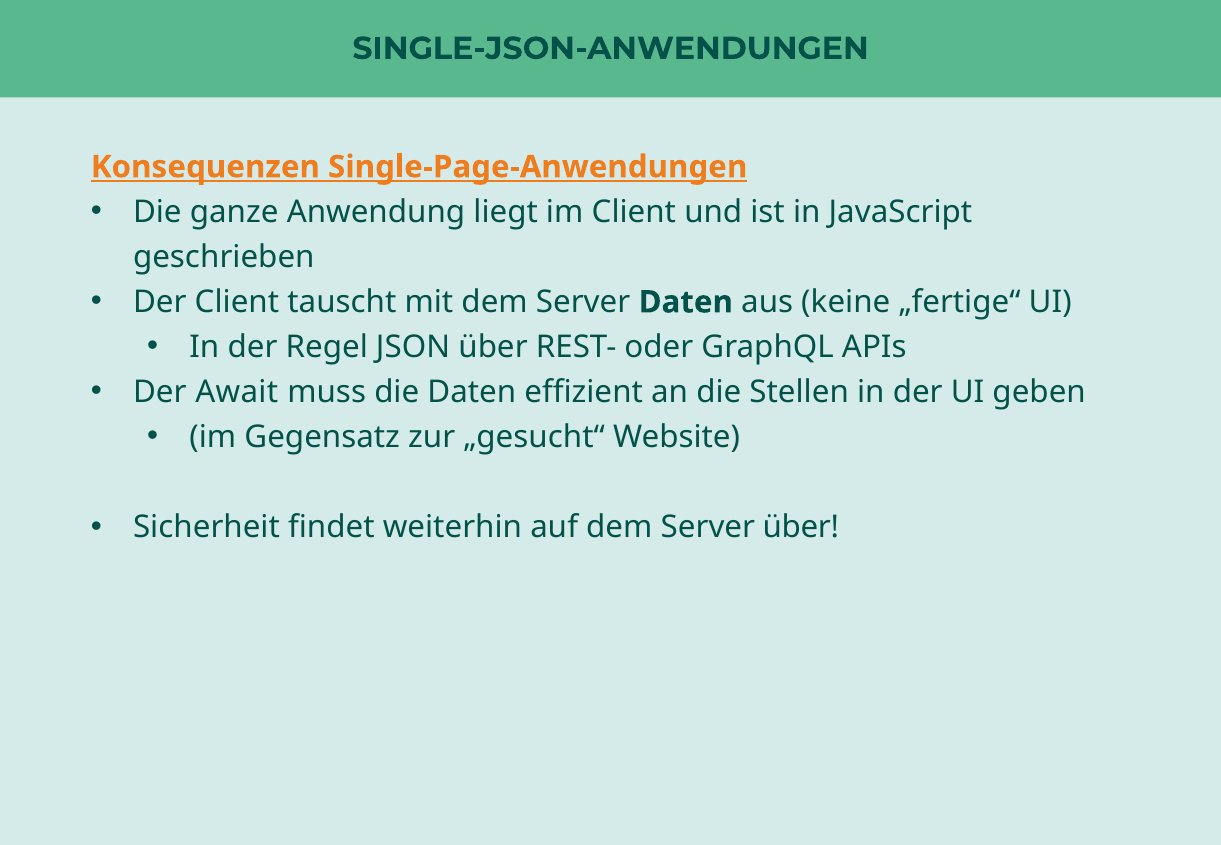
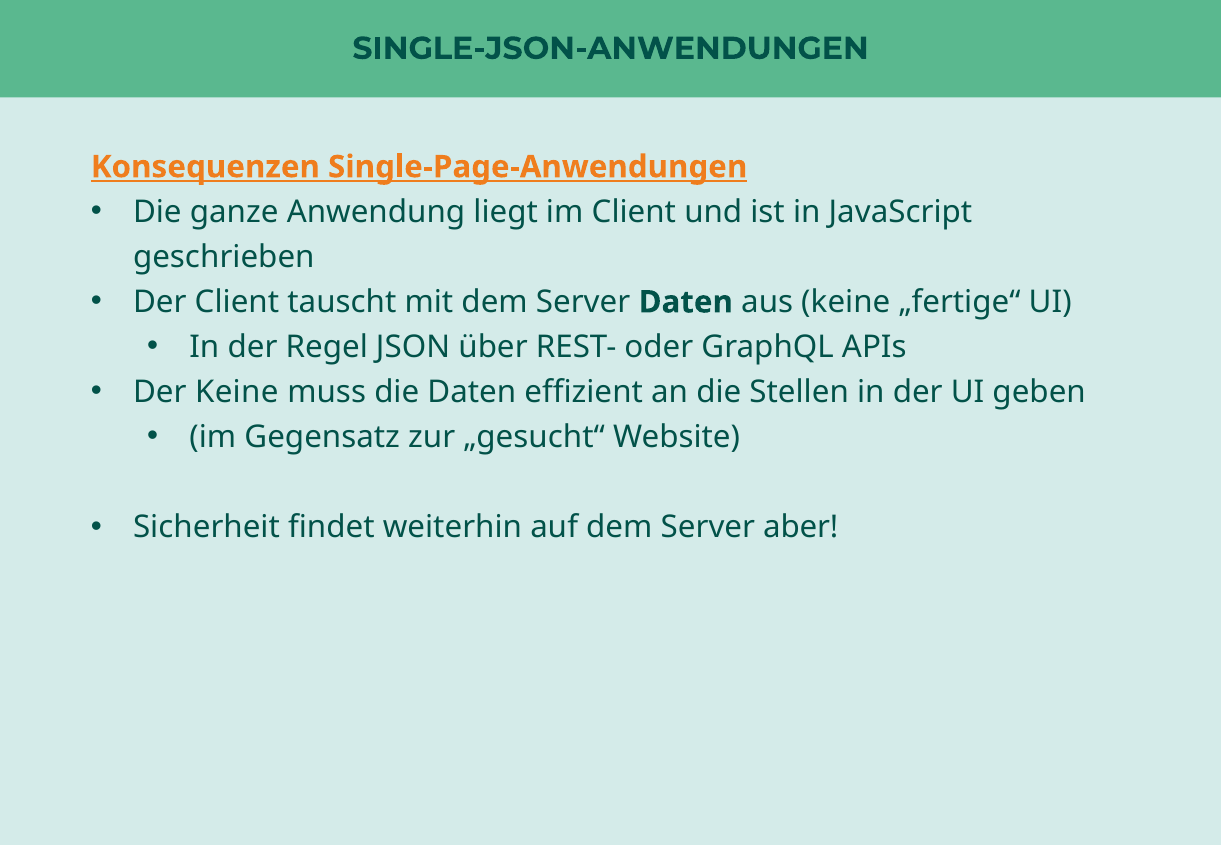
Der Await: Await -> Keine (237, 392)
Server über: über -> aber (801, 528)
